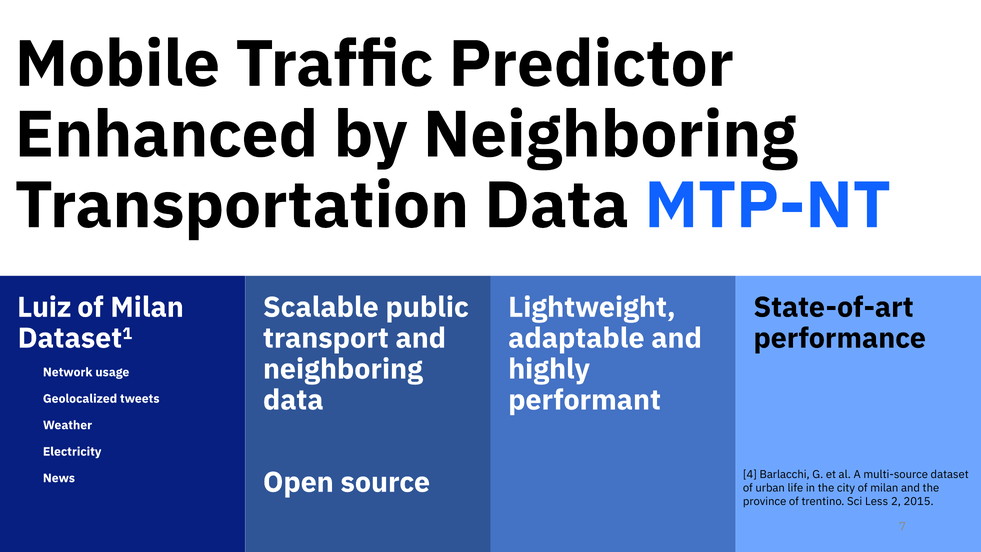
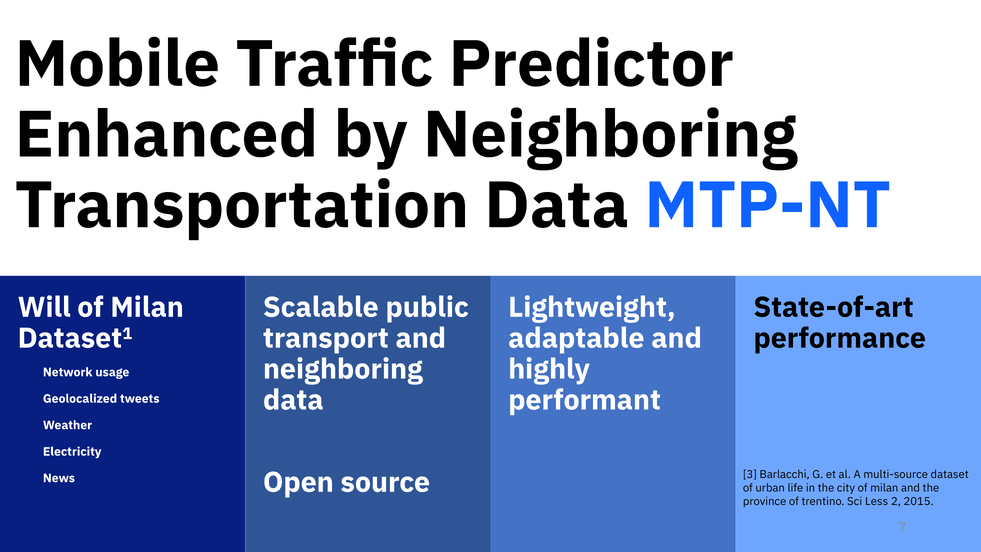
Luiz: Luiz -> Will (44, 307)
4: 4 -> 3 (750, 474)
